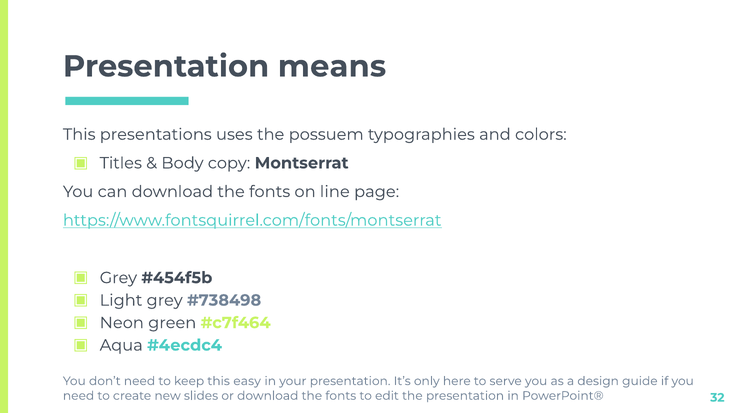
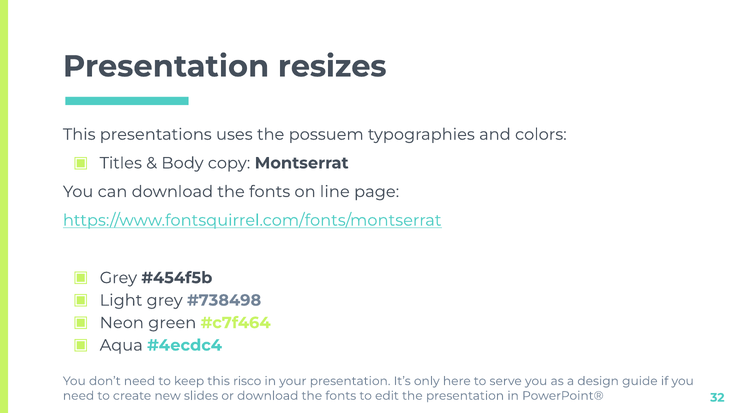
means: means -> resizes (332, 67)
easy: easy -> risco (247, 381)
